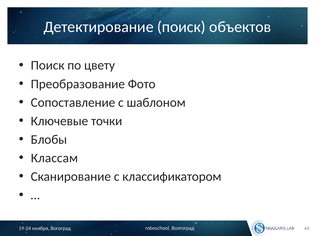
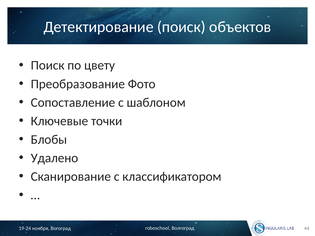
Классам: Классам -> Удалено (54, 158)
